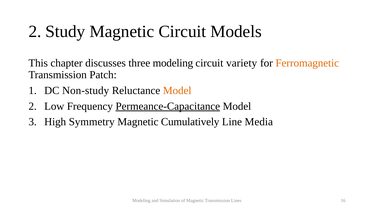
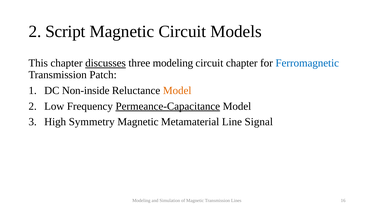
Study: Study -> Script (65, 31)
discusses underline: none -> present (106, 63)
circuit variety: variety -> chapter (242, 63)
Ferromagnetic colour: orange -> blue (307, 63)
Non-study: Non-study -> Non-inside (86, 91)
Cumulatively: Cumulatively -> Metamaterial (190, 122)
Media: Media -> Signal (259, 122)
